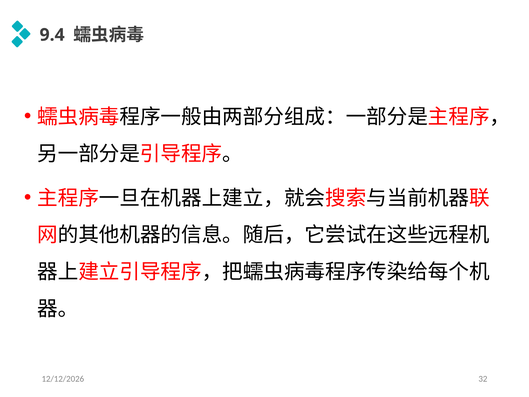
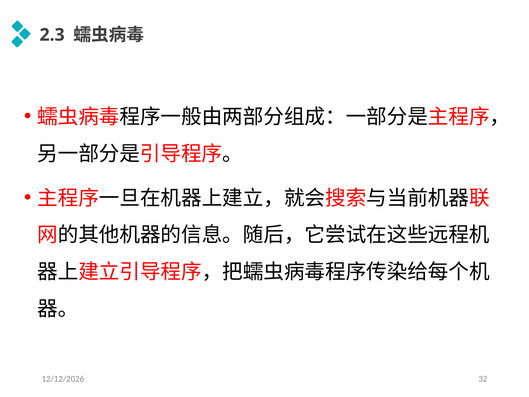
9.4: 9.4 -> 2.3 (52, 35)
